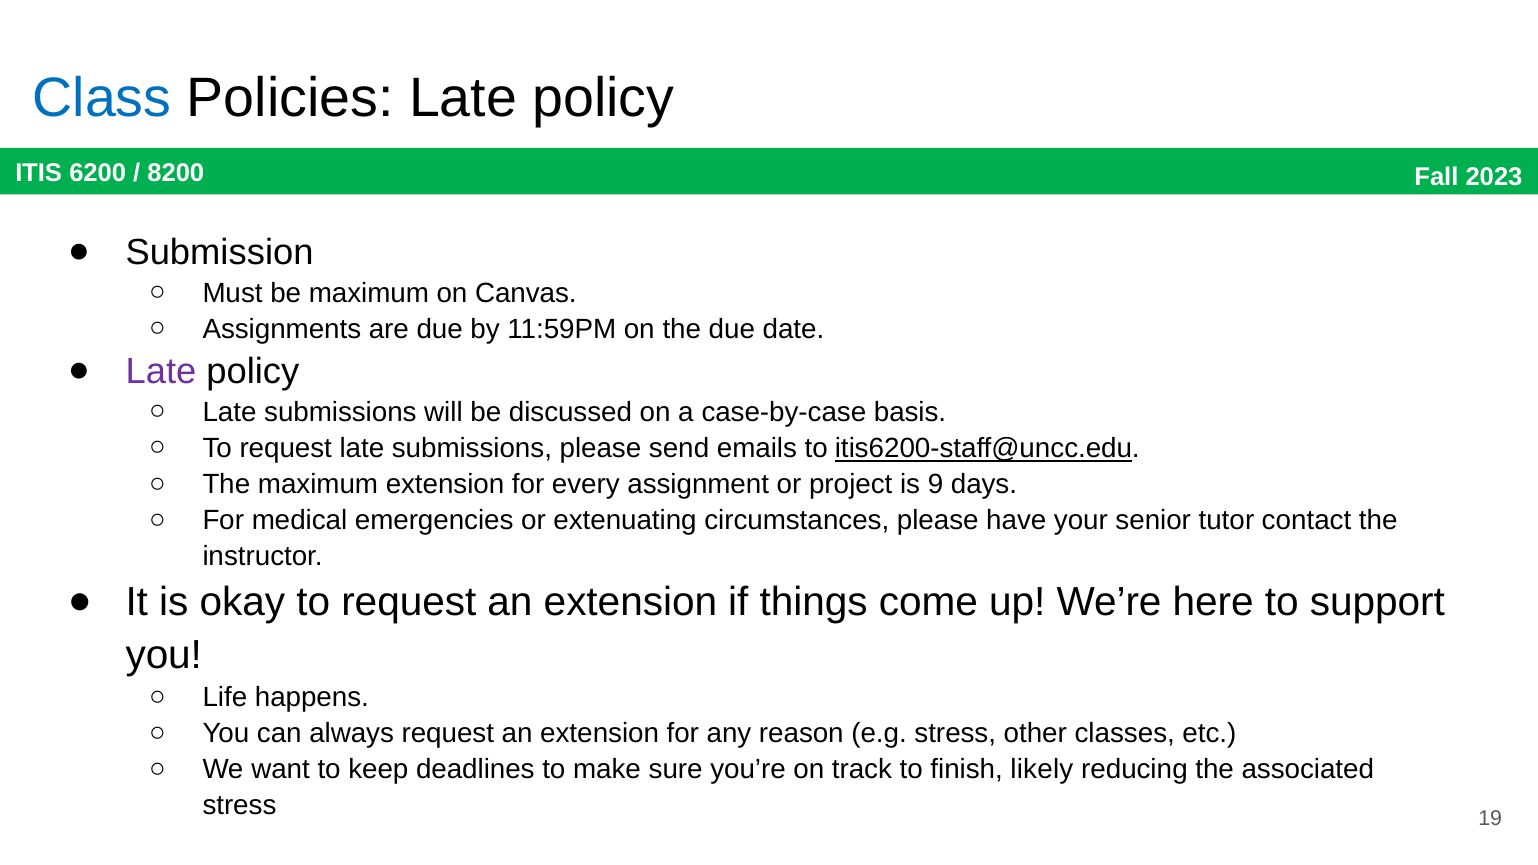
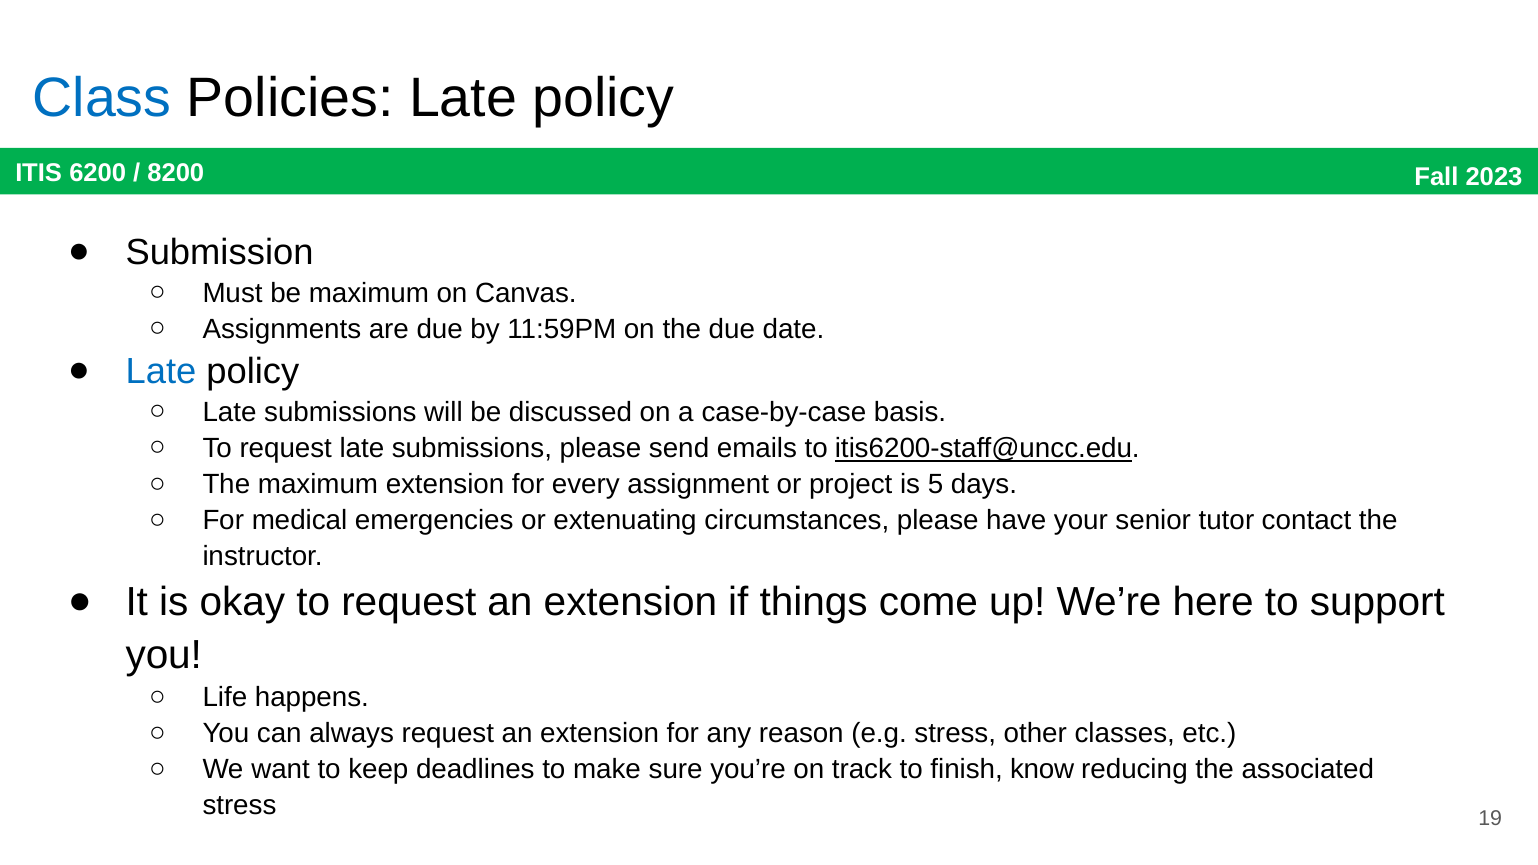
Late colour: purple -> blue (161, 372)
9: 9 -> 5 (935, 485)
likely: likely -> know (1042, 770)
